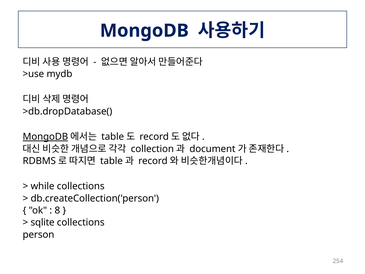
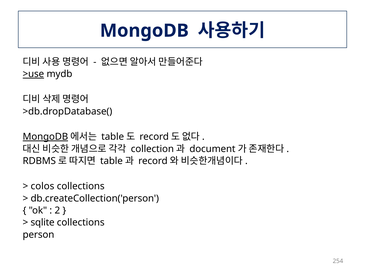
>use underline: none -> present (33, 74)
while: while -> colos (42, 186)
8: 8 -> 2 (57, 210)
